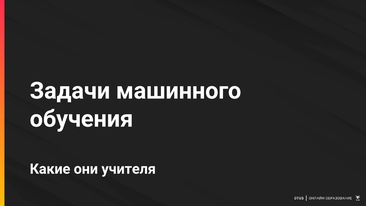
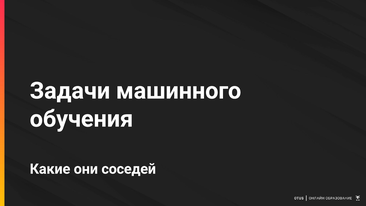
учителя: учителя -> соседей (129, 169)
